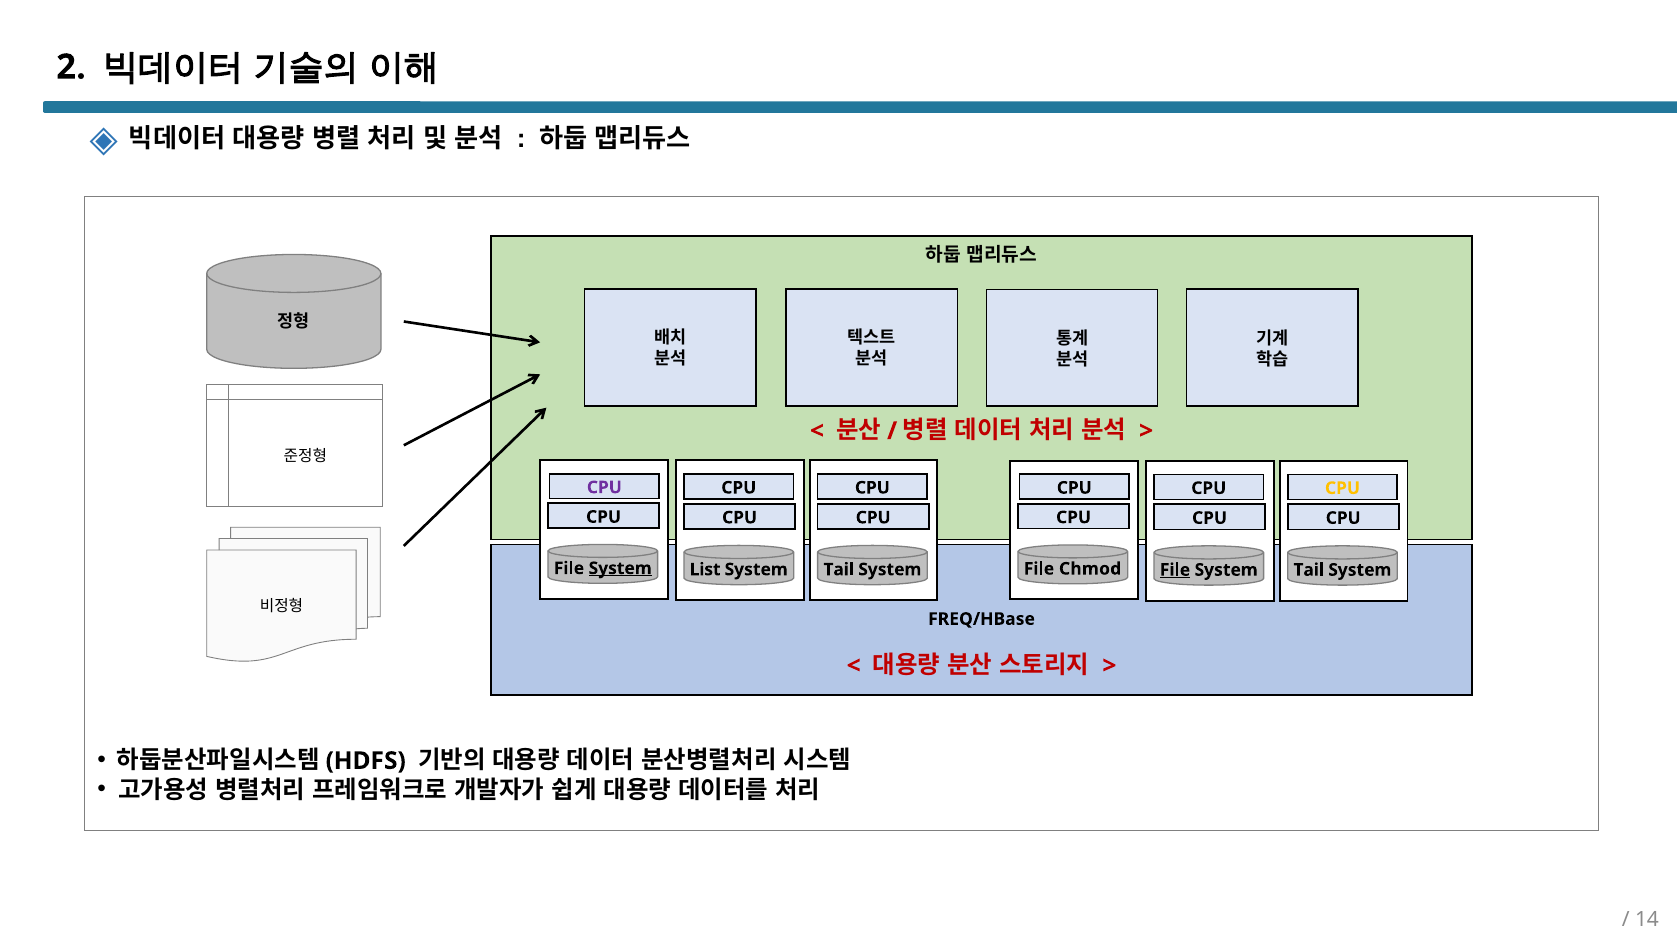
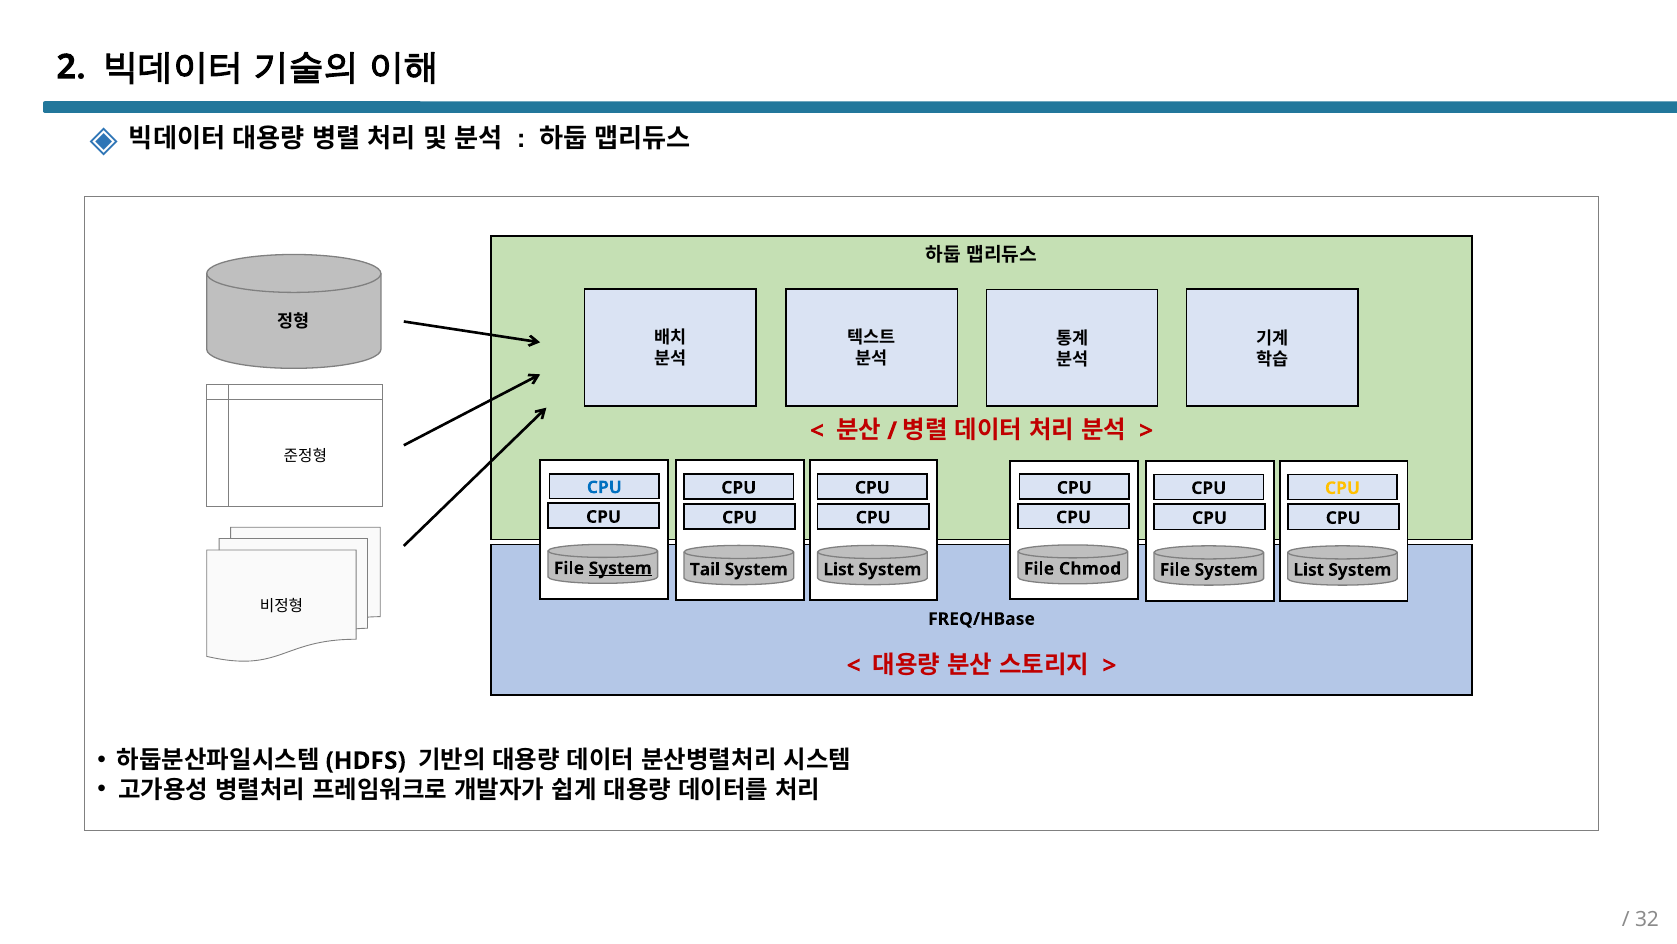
CPU colour: purple -> blue (604, 487)
List: List -> Tail (705, 569)
Tail: Tail -> List (839, 569)
File underline: present -> none (1175, 570)
Tail: Tail -> List (1309, 570)
14: 14 -> 32 (1647, 919)
